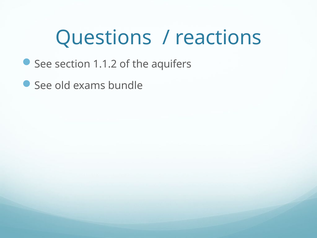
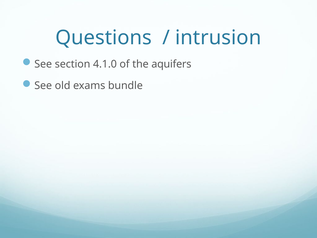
reactions: reactions -> intrusion (218, 38)
1.1.2: 1.1.2 -> 4.1.0 (105, 64)
